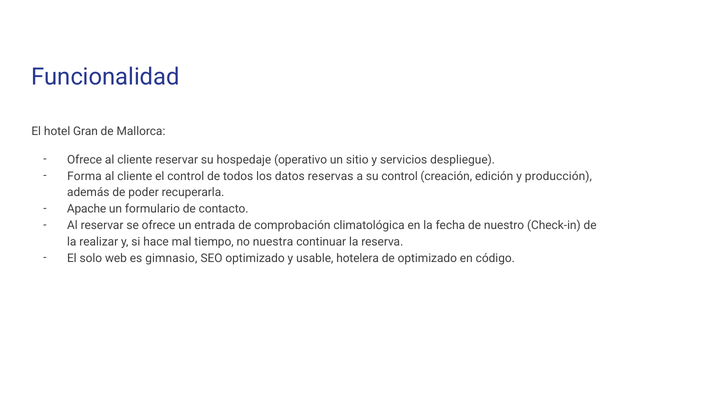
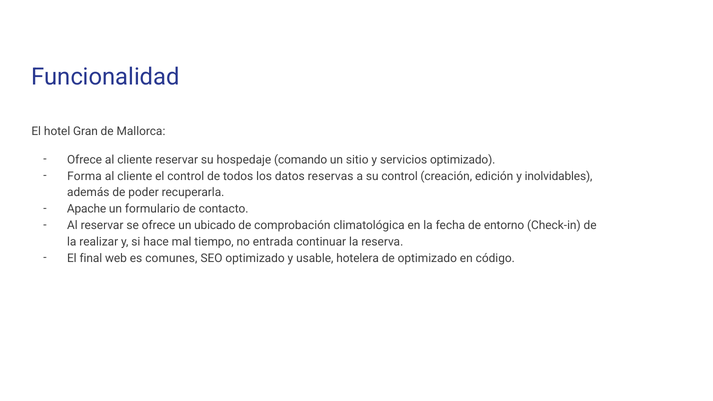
operativo: operativo -> comando (301, 160)
servicios despliegue: despliegue -> optimizado (463, 160)
producción: producción -> inolvidables (559, 176)
entrada: entrada -> ubicado (215, 225)
nuestro: nuestro -> entorno (504, 225)
nuestra: nuestra -> entrada (273, 242)
solo: solo -> final (91, 258)
gimnasio: gimnasio -> comunes (171, 258)
